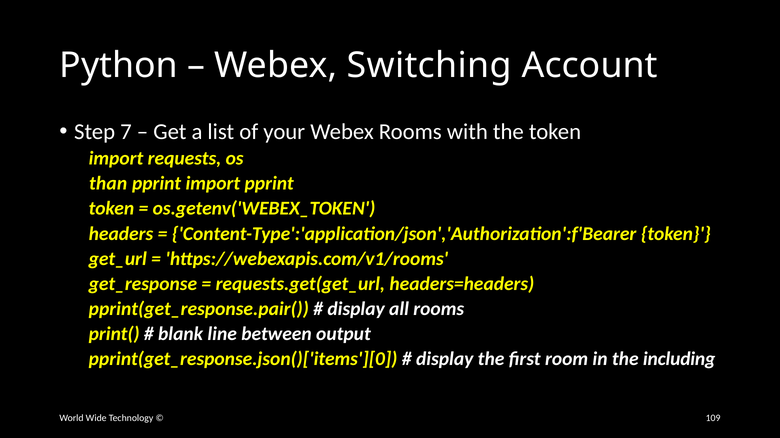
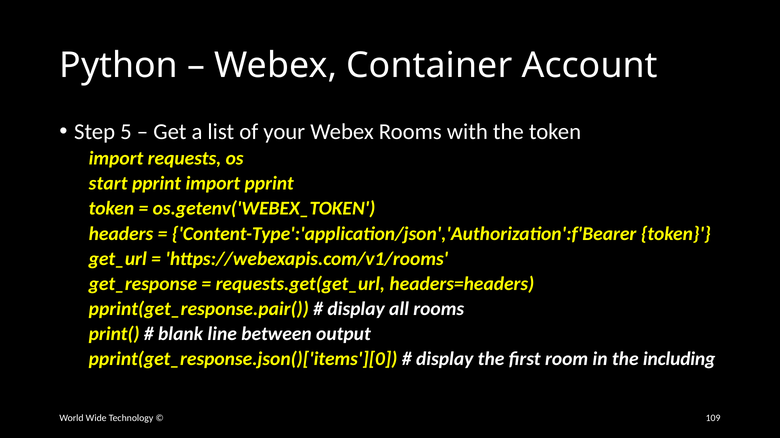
Switching: Switching -> Container (429, 66)
7: 7 -> 5 (126, 132)
than: than -> start (108, 184)
